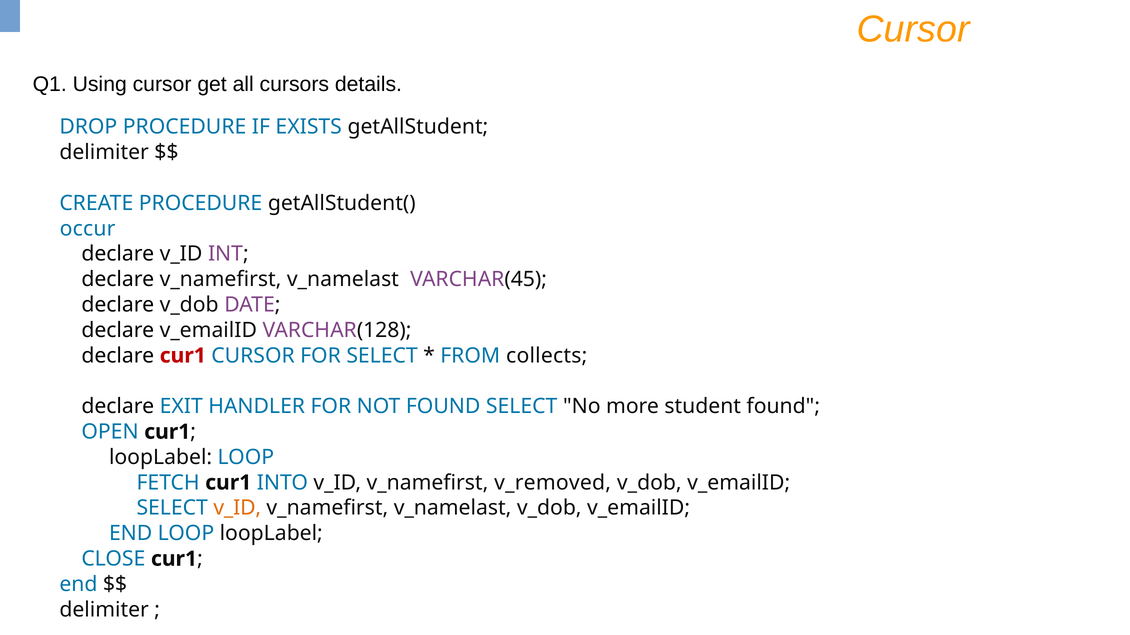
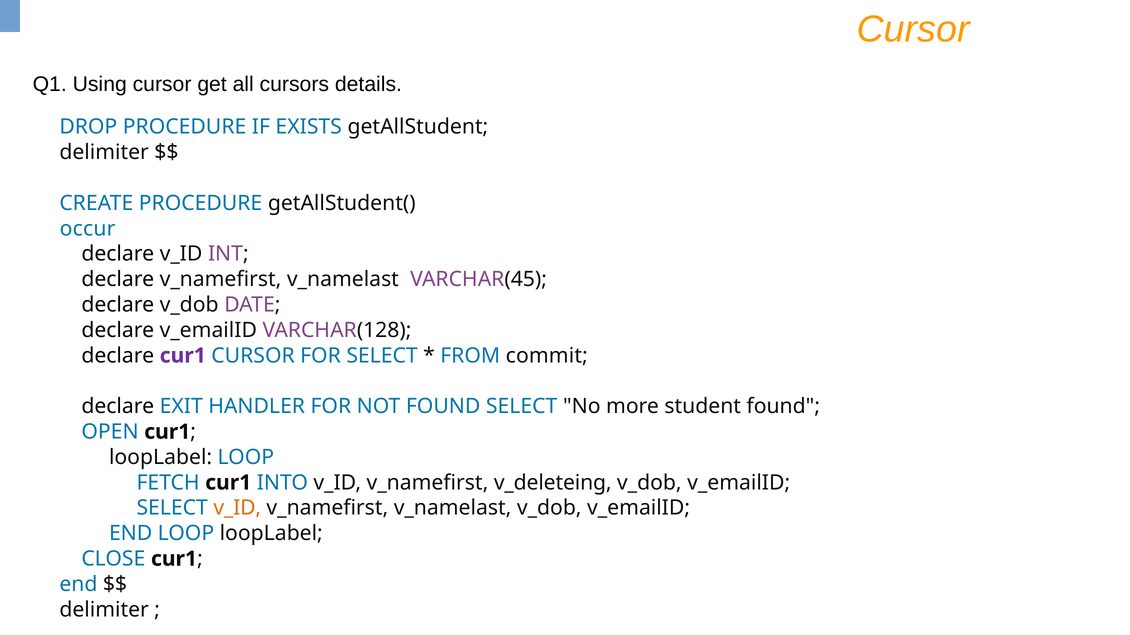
cur1 colour: red -> purple (183, 356)
collects: collects -> commit (547, 356)
v_removed: v_removed -> v_deleteing (553, 483)
